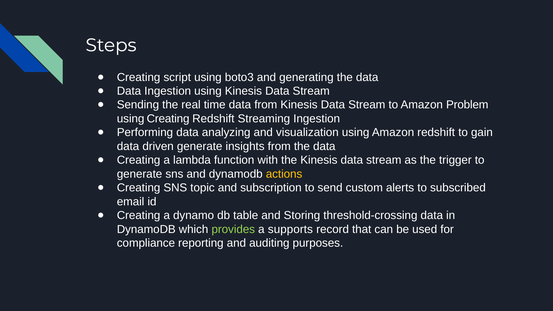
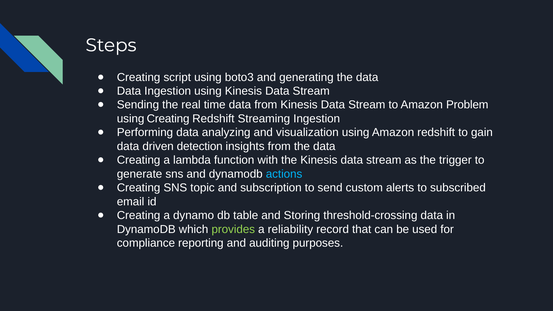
driven generate: generate -> detection (200, 146)
actions colour: yellow -> light blue (284, 174)
supports: supports -> reliability (290, 229)
